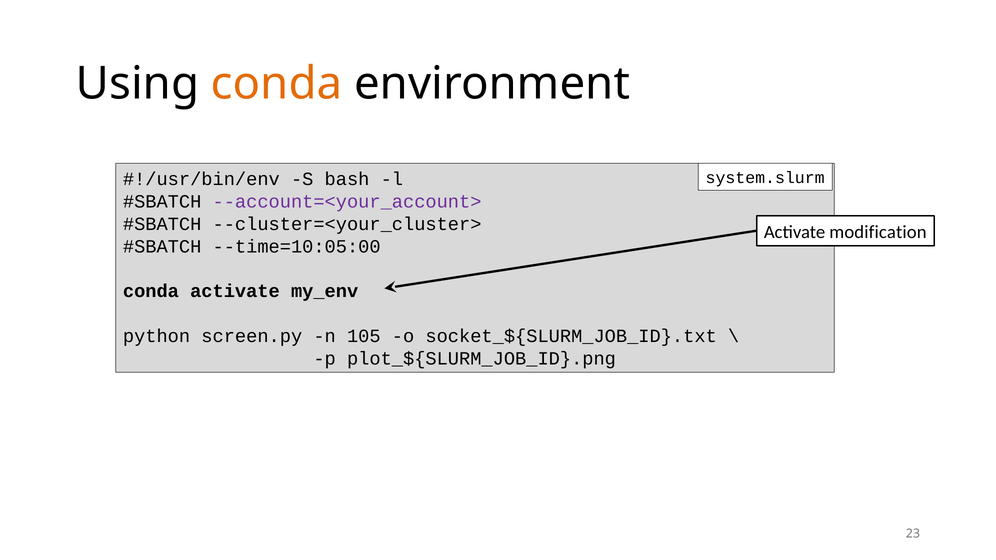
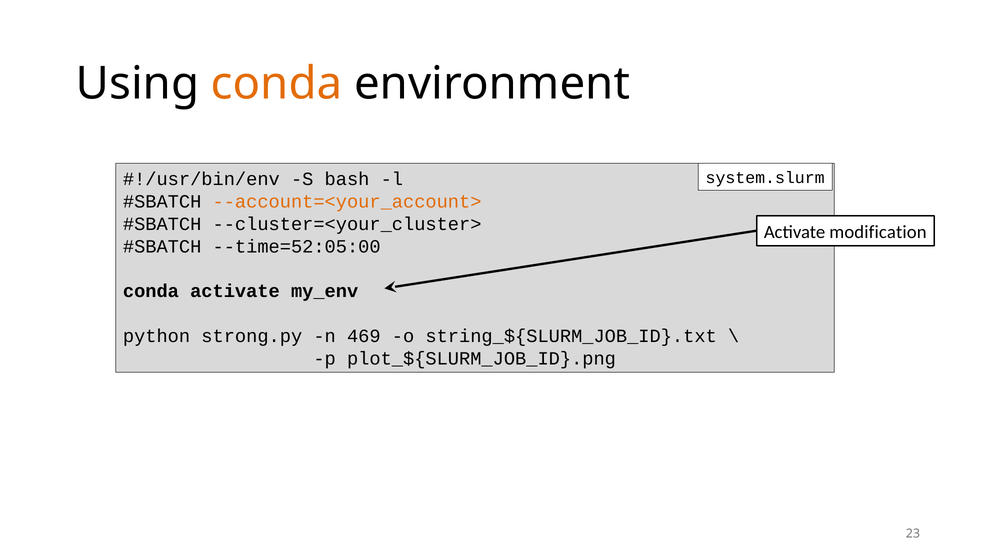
--account=<your_account> colour: purple -> orange (347, 202)
--time=10:05:00: --time=10:05:00 -> --time=52:05:00 (297, 247)
screen.py: screen.py -> strong.py (252, 336)
105: 105 -> 469 (364, 336)
socket_${SLURM_JOB_ID}.txt: socket_${SLURM_JOB_ID}.txt -> string_${SLURM_JOB_ID}.txt (571, 336)
